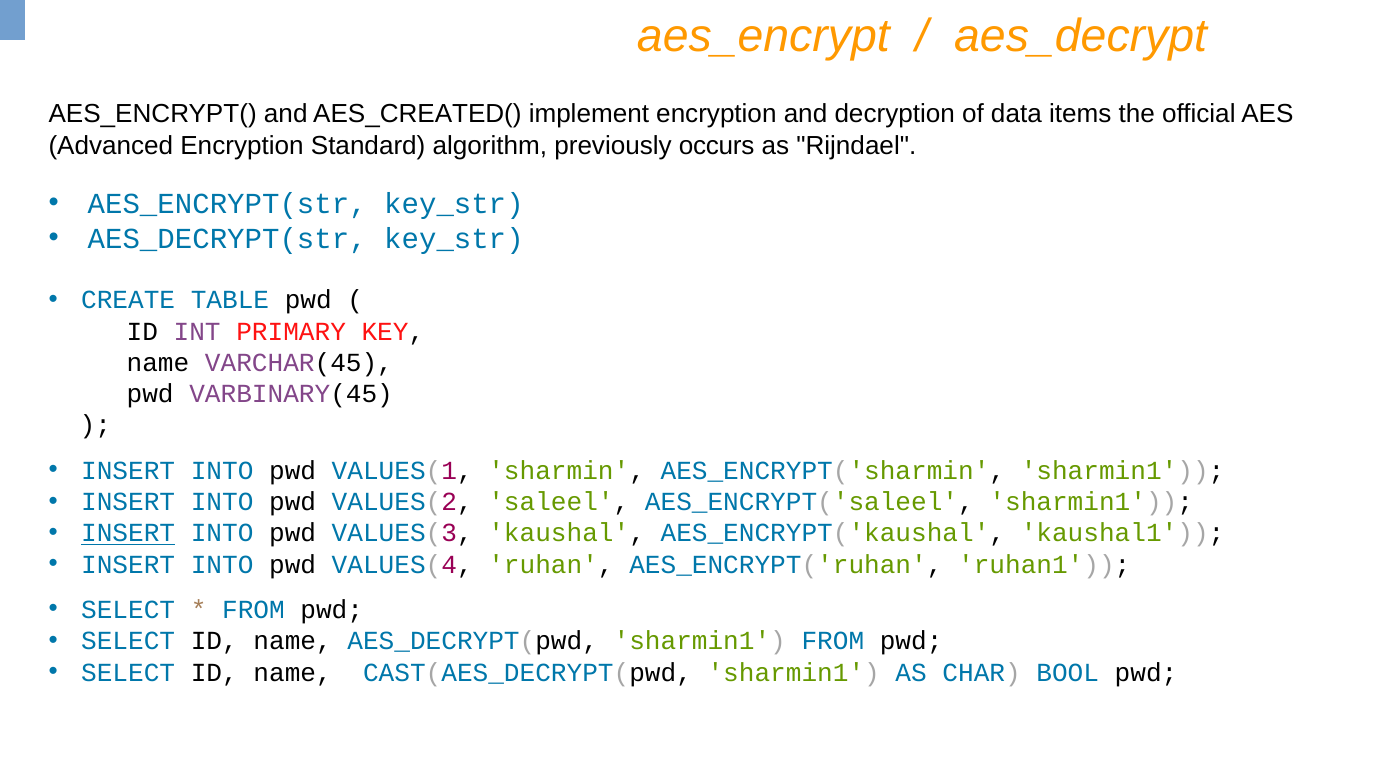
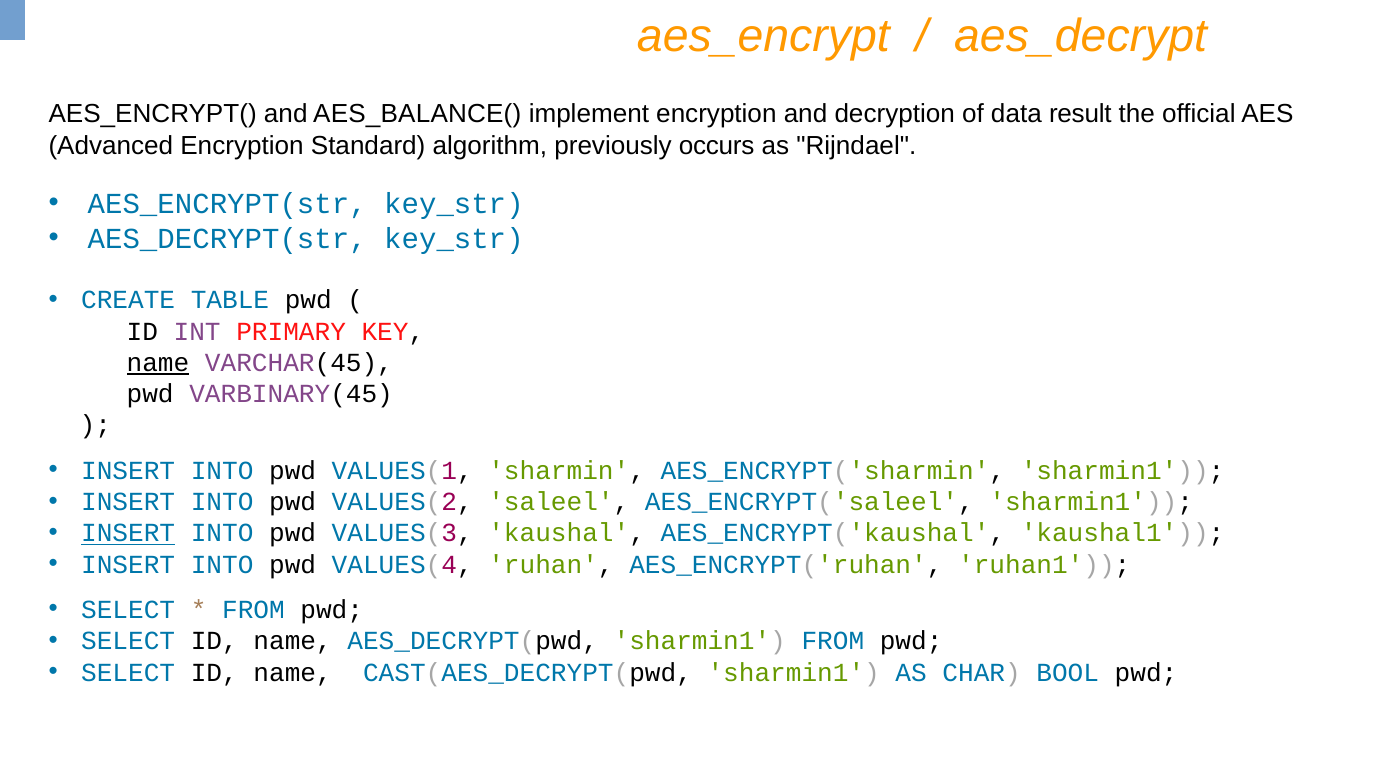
AES_CREATED(: AES_CREATED( -> AES_BALANCE( (417, 114)
items: items -> result (1080, 114)
name underline: none -> present (158, 363)
